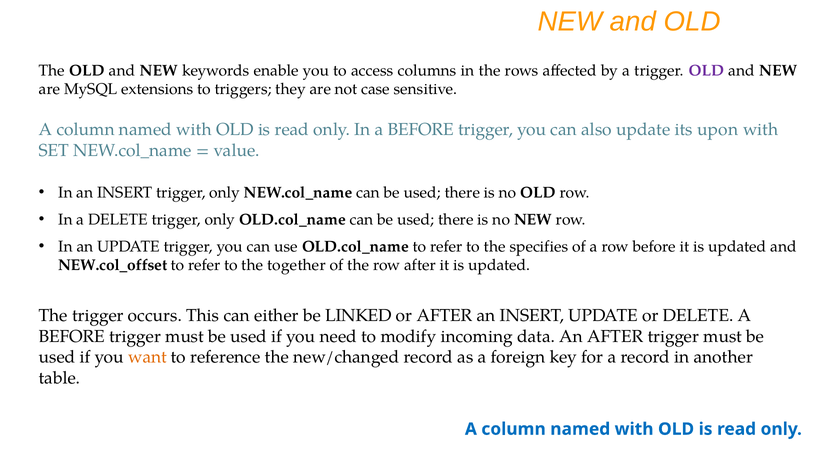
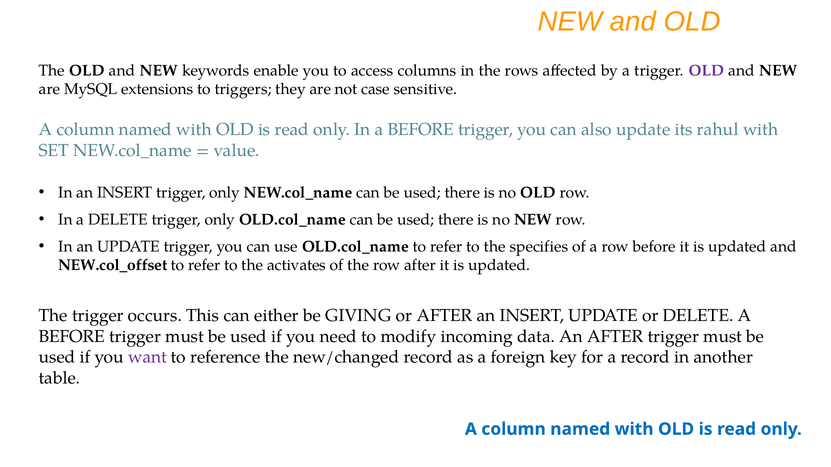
upon: upon -> rahul (718, 130)
together: together -> activates (297, 265)
LINKED: LINKED -> GIVING (358, 316)
want colour: orange -> purple (147, 357)
